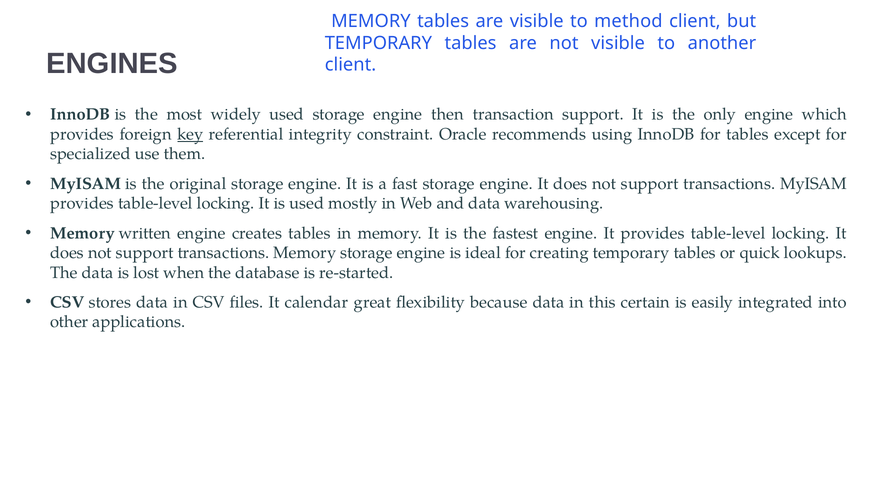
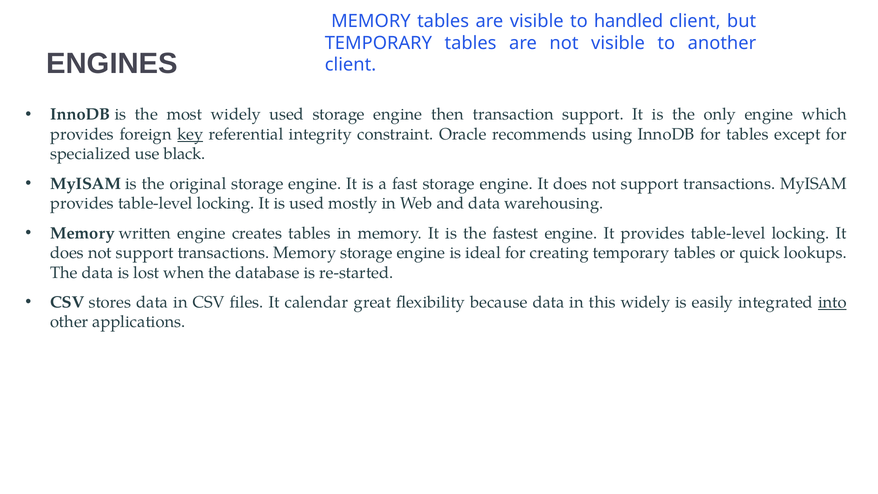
method: method -> handled (629, 21)
them: them -> black (185, 154)
this certain: certain -> widely (645, 302)
into underline: none -> present (832, 302)
